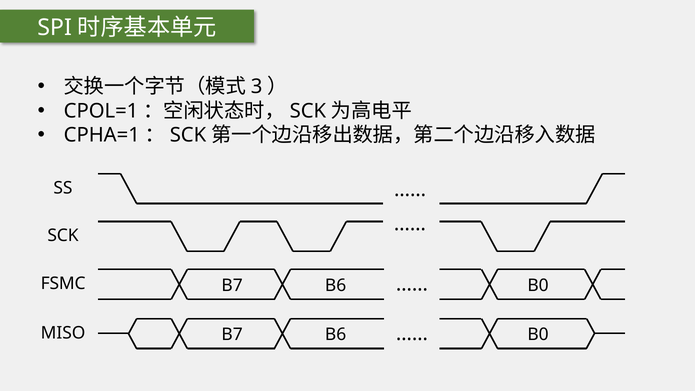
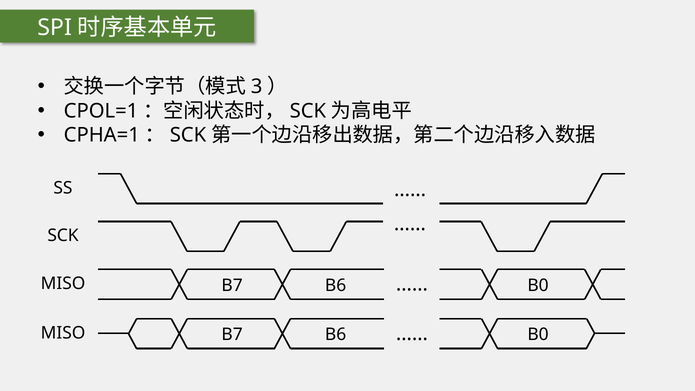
FSMC: FSMC -> MISO (63, 284)
